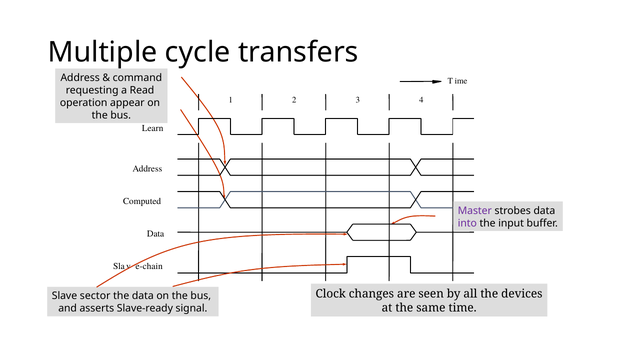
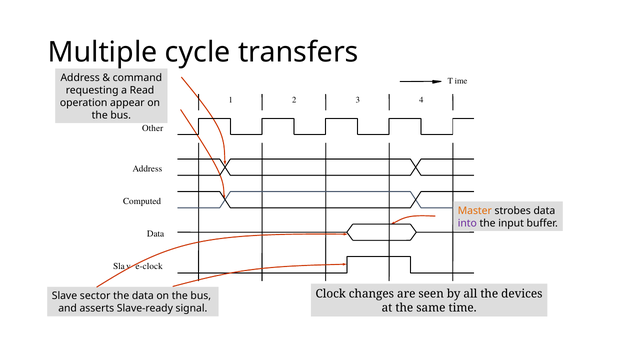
Learn: Learn -> Other (153, 128)
Master colour: purple -> orange (475, 211)
e-chain: e-chain -> e-clock (149, 267)
